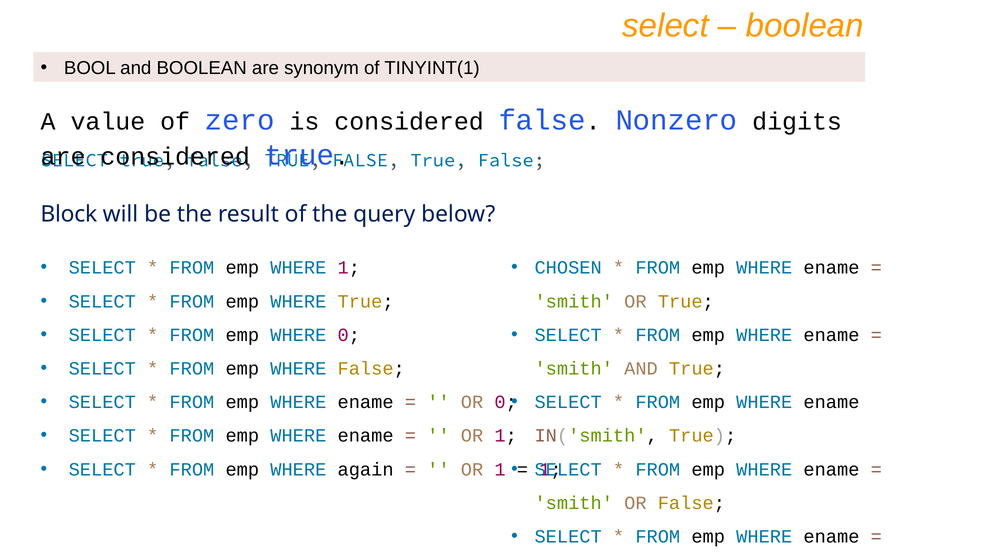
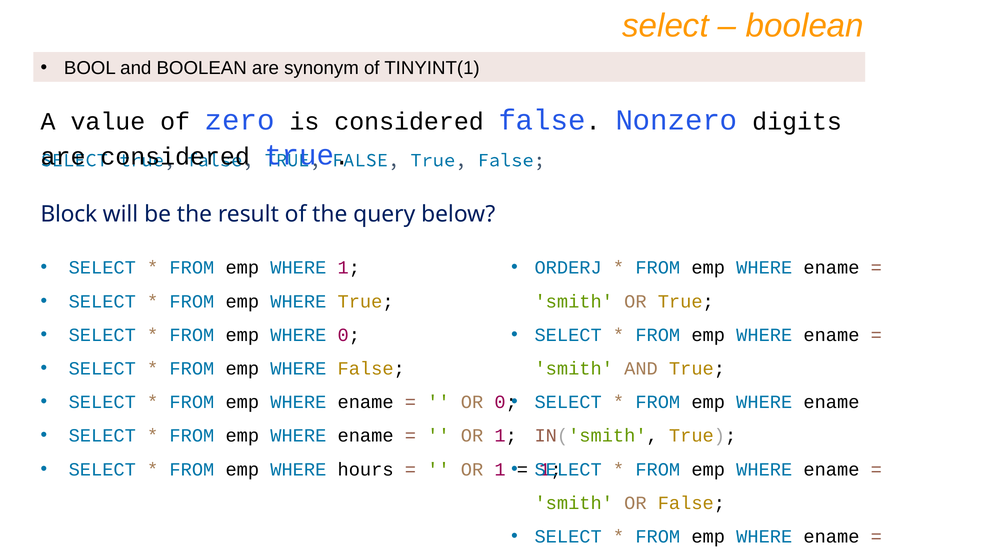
CHOSEN: CHOSEN -> ORDERJ (568, 268)
again: again -> hours (366, 470)
